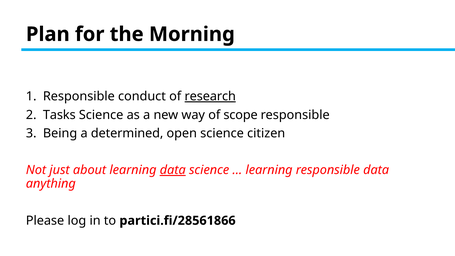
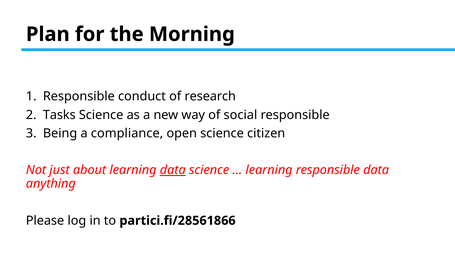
research underline: present -> none (210, 96)
scope: scope -> social (240, 115)
determined: determined -> compliance (127, 133)
